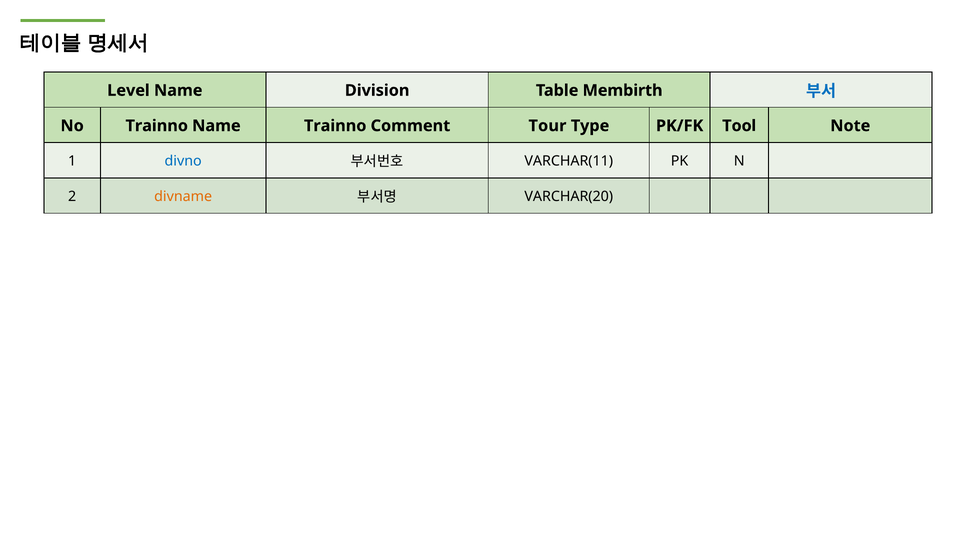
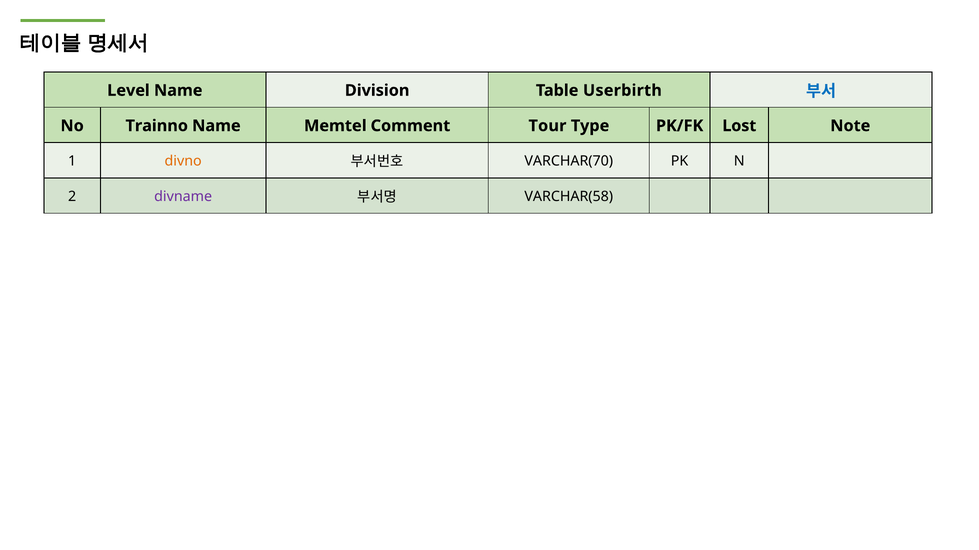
Membirth: Membirth -> Userbirth (622, 91)
Name Trainno: Trainno -> Memtel (335, 126)
Tool: Tool -> Lost (739, 126)
divno colour: blue -> orange (183, 161)
VARCHAR(11: VARCHAR(11 -> VARCHAR(70 (569, 161)
divname colour: orange -> purple (183, 197)
VARCHAR(20: VARCHAR(20 -> VARCHAR(58 (569, 197)
